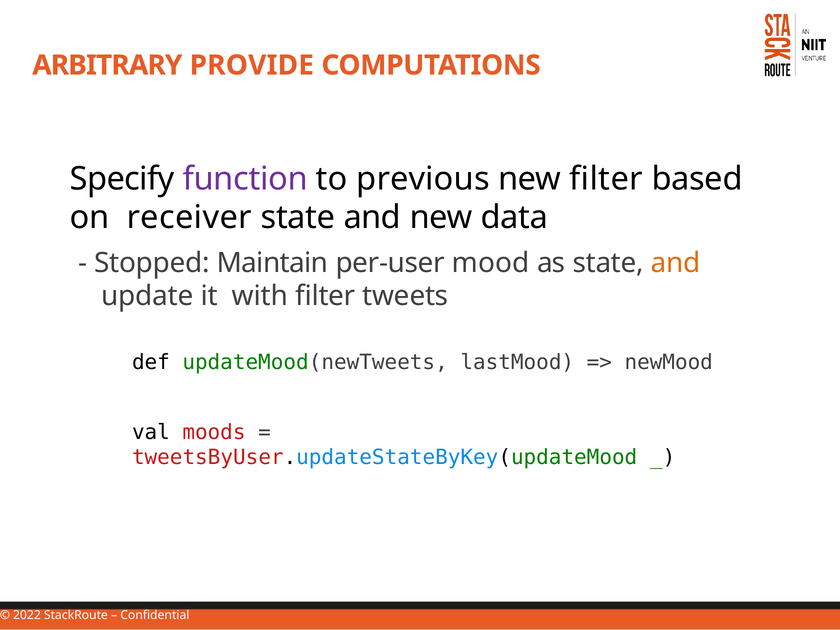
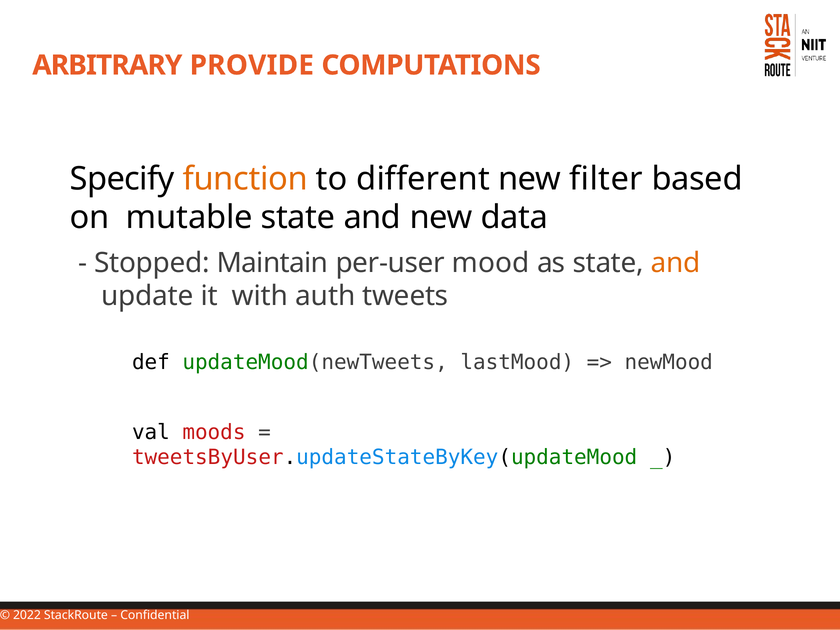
function colour: purple -> orange (245, 179)
previous: previous -> different (423, 179)
receiver: receiver -> mutable (189, 218)
with filter: filter -> auth (325, 296)
